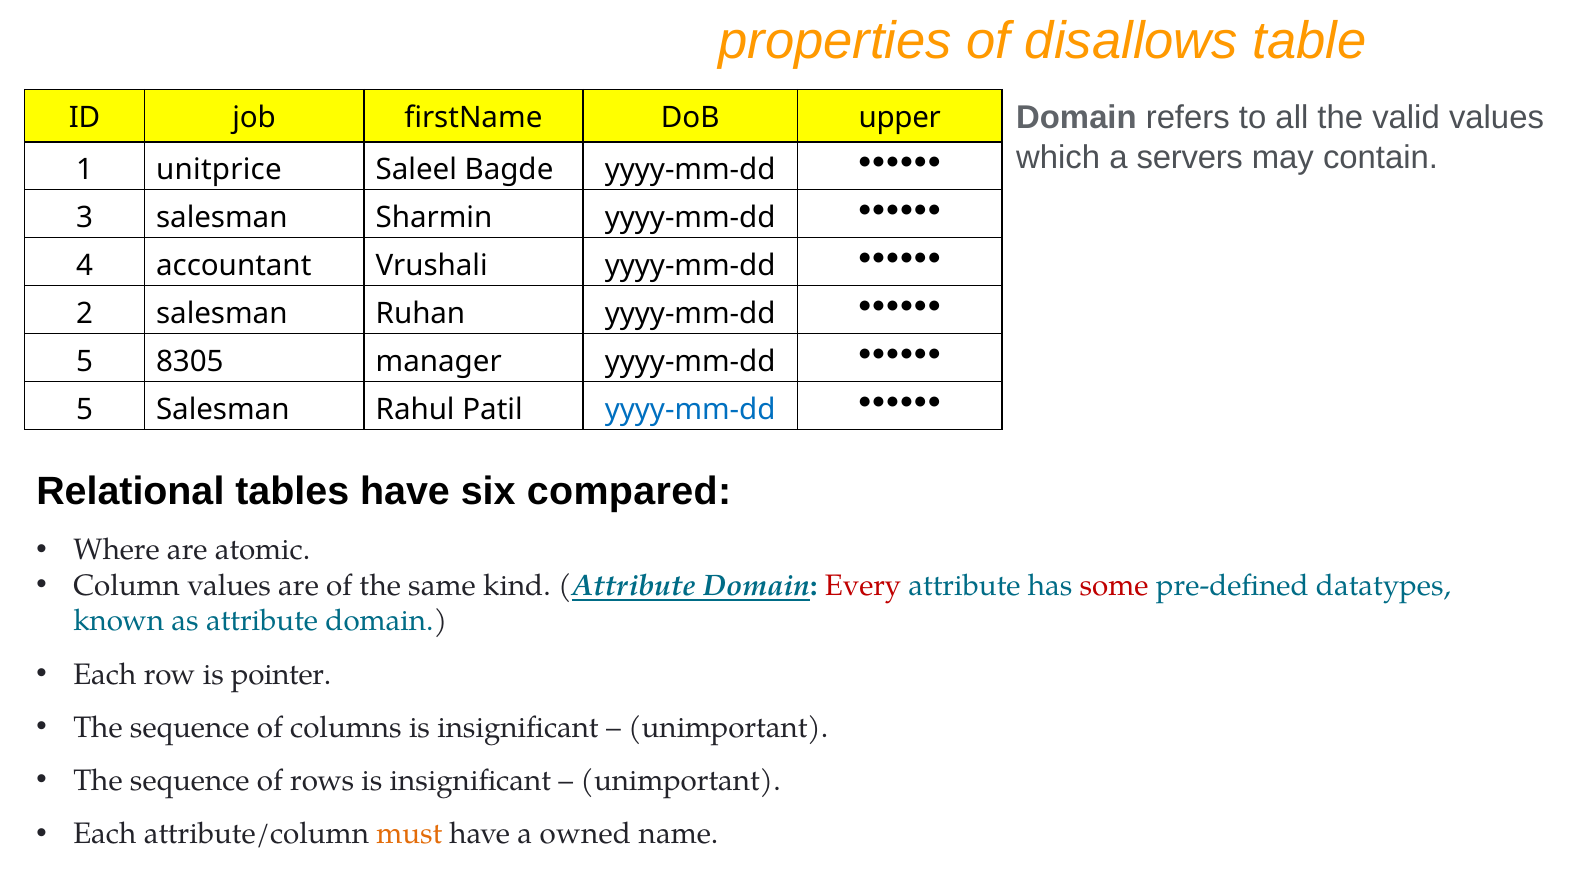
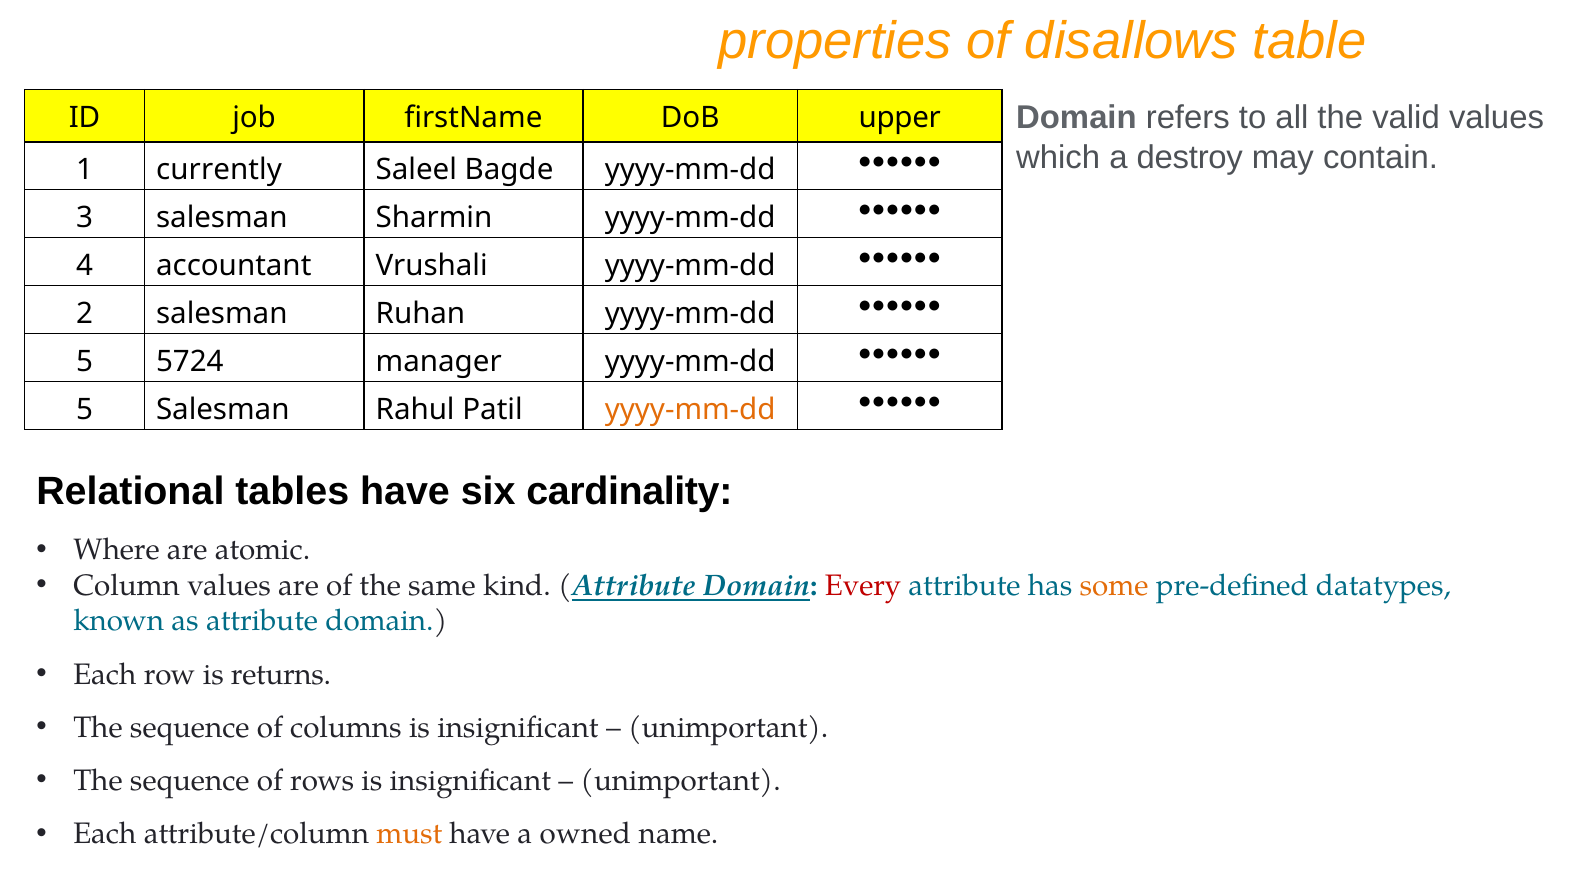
servers: servers -> destroy (1190, 157)
unitprice: unitprice -> currently (219, 169)
8305: 8305 -> 5724 (190, 361)
yyyy-mm-dd colour: blue -> orange (690, 409)
compared: compared -> cardinality (629, 491)
some colour: red -> orange (1114, 585)
pointer: pointer -> returns (281, 674)
